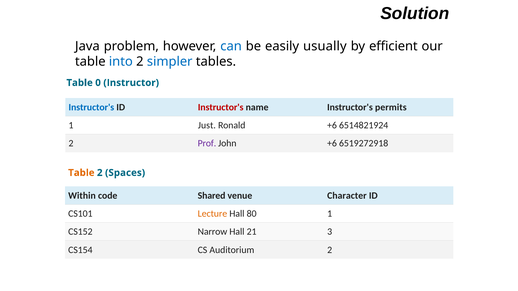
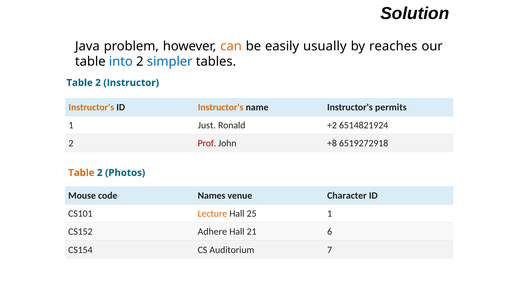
can colour: blue -> orange (231, 46)
efficient: efficient -> reaches (393, 46)
0: 0 -> 2 (98, 83)
Instructor's colour: blue -> orange (91, 107)
Instructor's colour: red -> orange (221, 107)
Ronald +6: +6 -> +2 (332, 126)
Prof colour: purple -> red (207, 144)
John +6: +6 -> +8 (332, 144)
Spaces: Spaces -> Photos (125, 173)
Within: Within -> Mouse (82, 196)
Shared: Shared -> Names (212, 196)
80: 80 -> 25 (252, 214)
Narrow: Narrow -> Adhere (212, 232)
3: 3 -> 6 (330, 232)
Auditorium 2: 2 -> 7 (330, 250)
